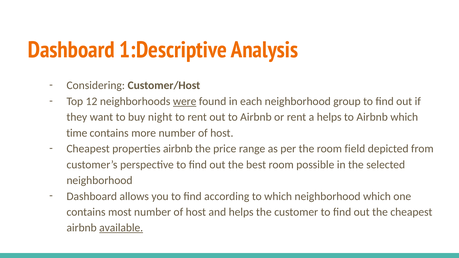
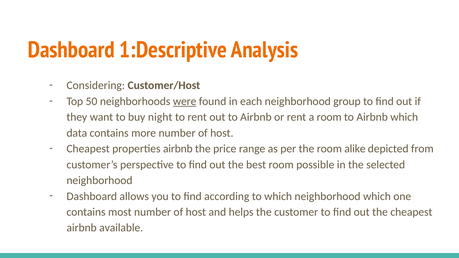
12: 12 -> 50 (92, 101)
a helps: helps -> room (329, 117)
time: time -> data (77, 133)
field: field -> alike (355, 149)
available underline: present -> none (121, 228)
